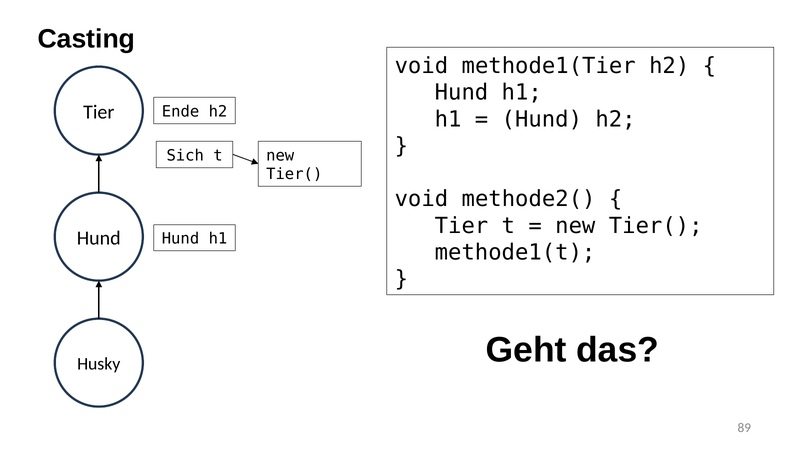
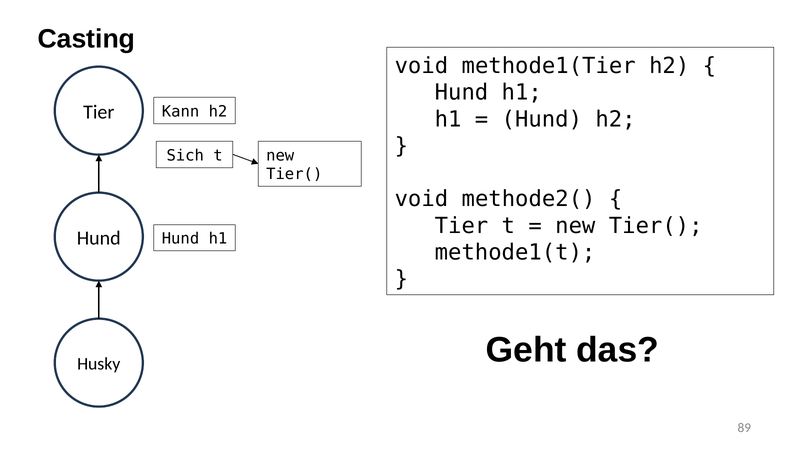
Ende: Ende -> Kann (181, 112)
